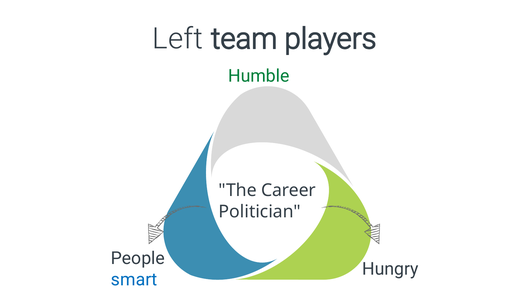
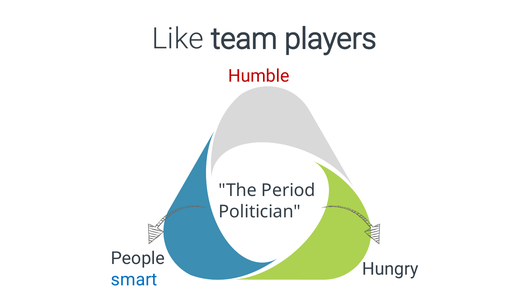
Left: Left -> Like (178, 39)
Humble colour: green -> red (259, 76)
Career: Career -> Period (288, 190)
